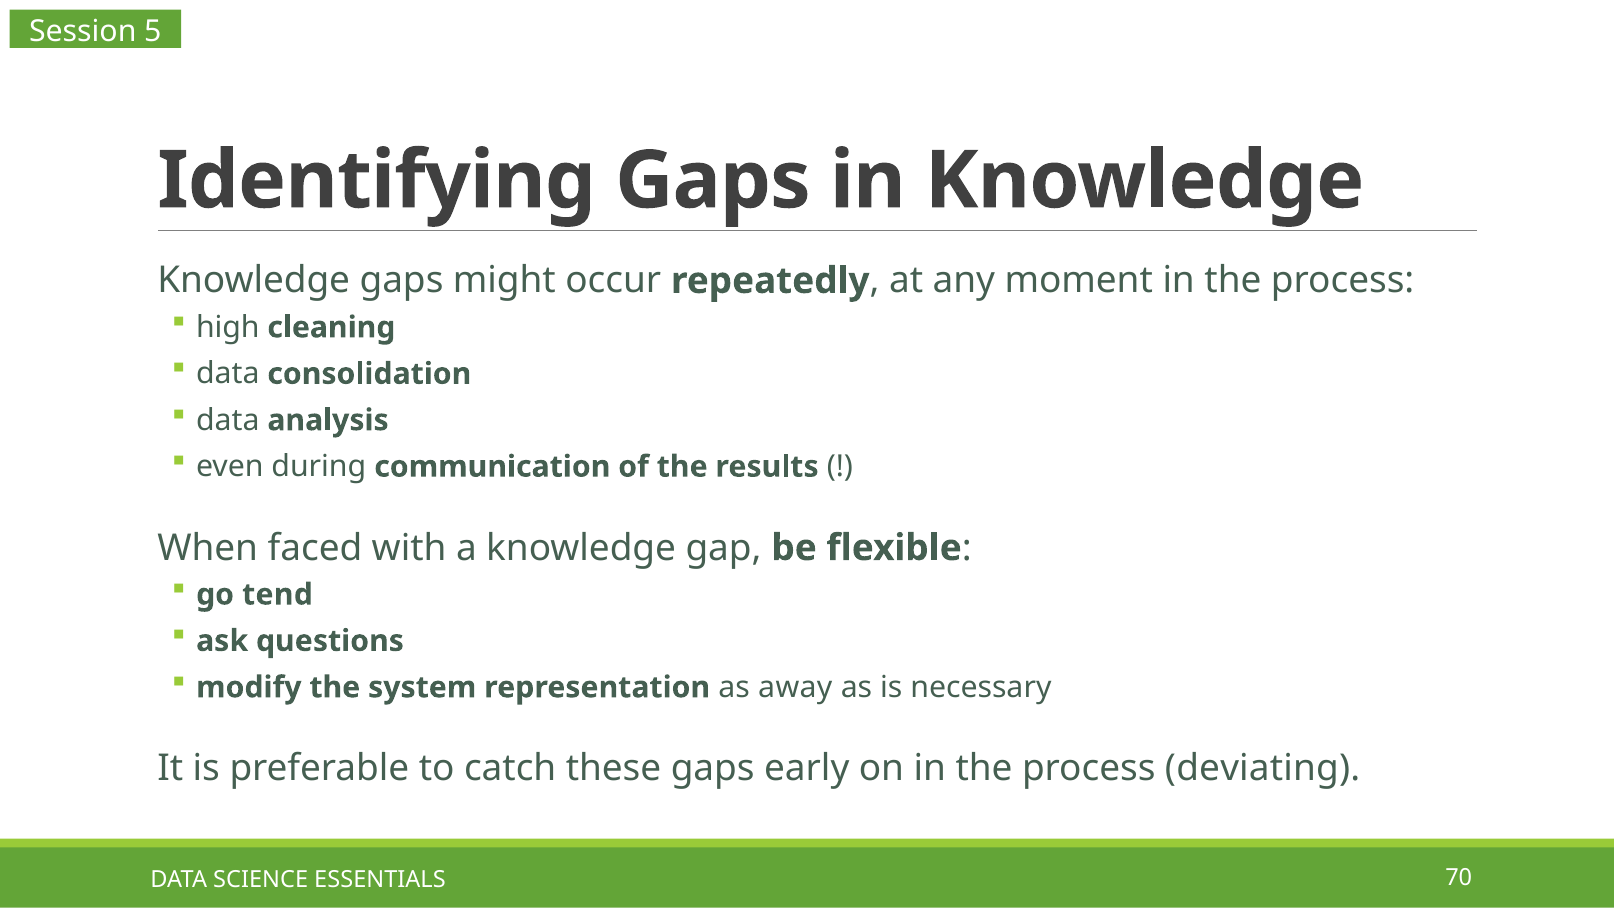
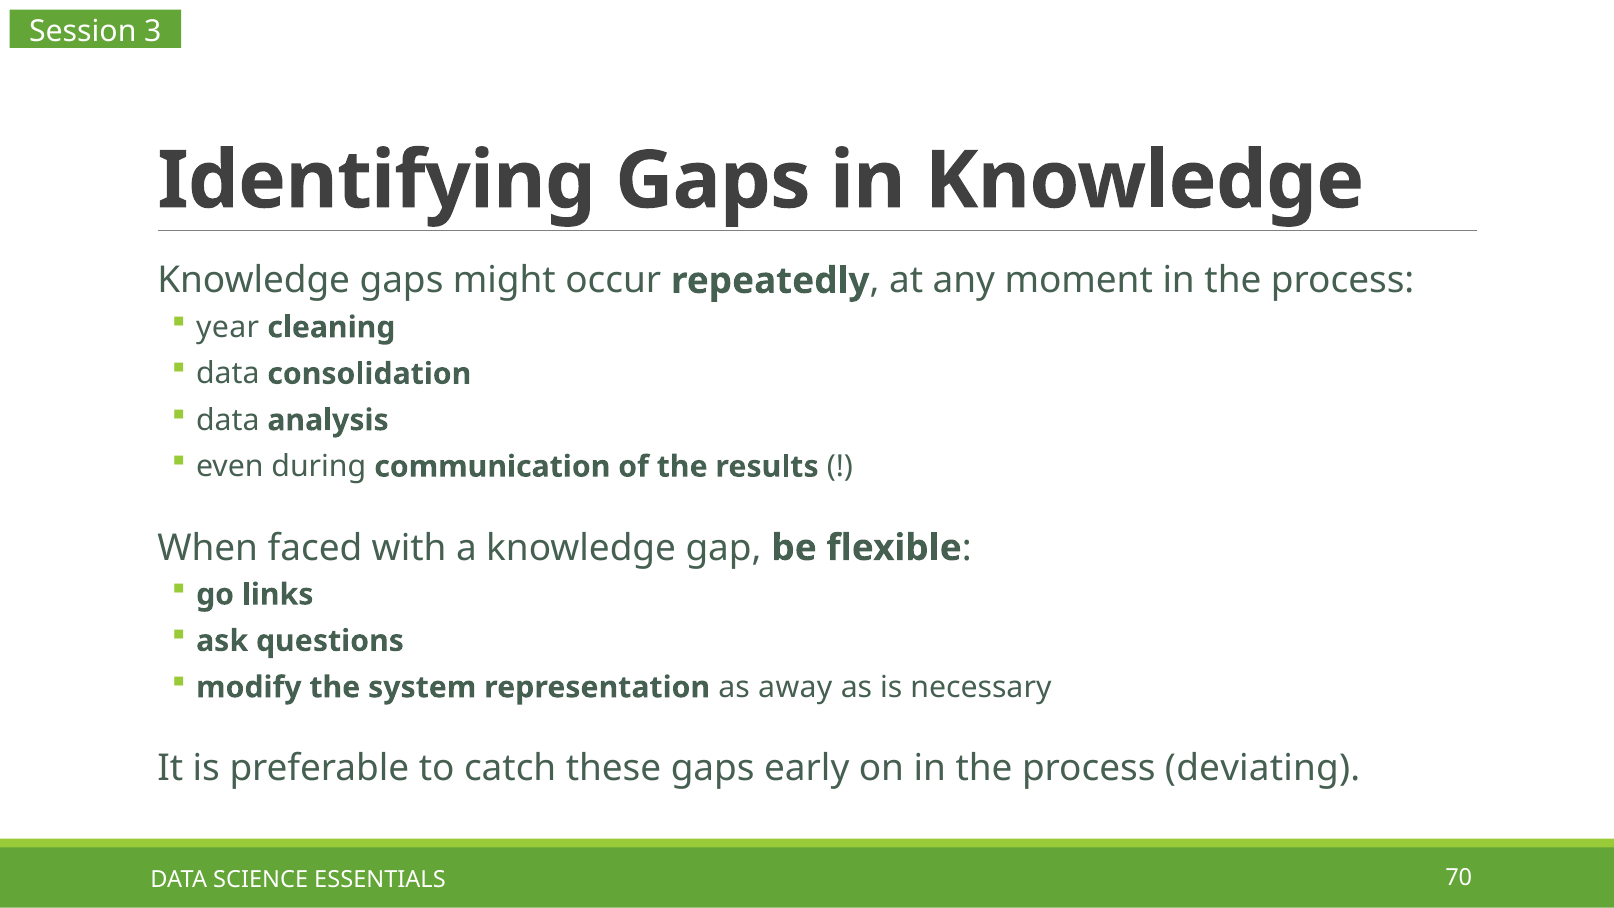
5: 5 -> 3 (153, 32)
high: high -> year (228, 327)
tend: tend -> links (278, 594)
